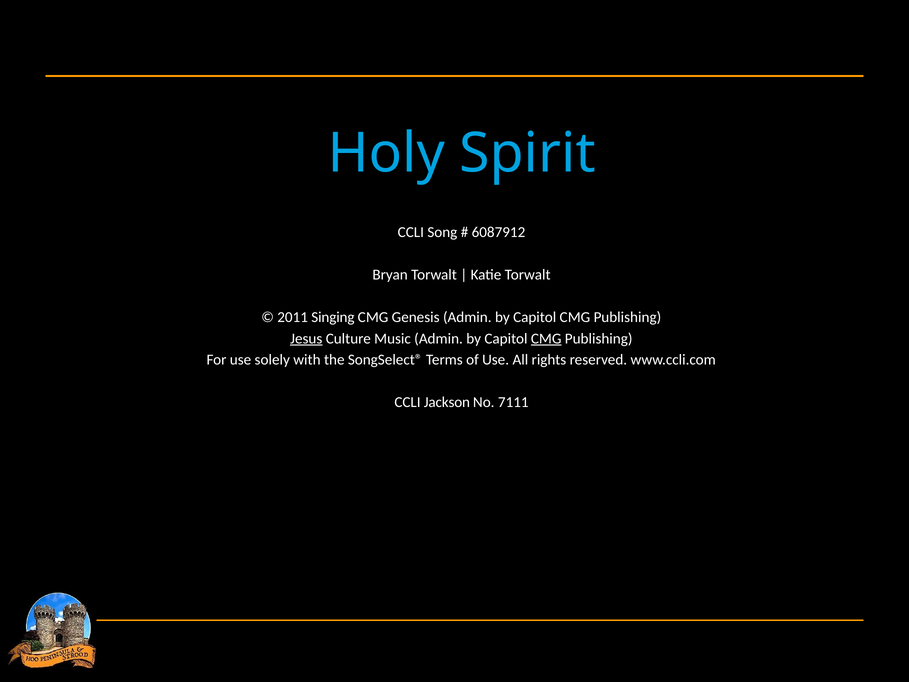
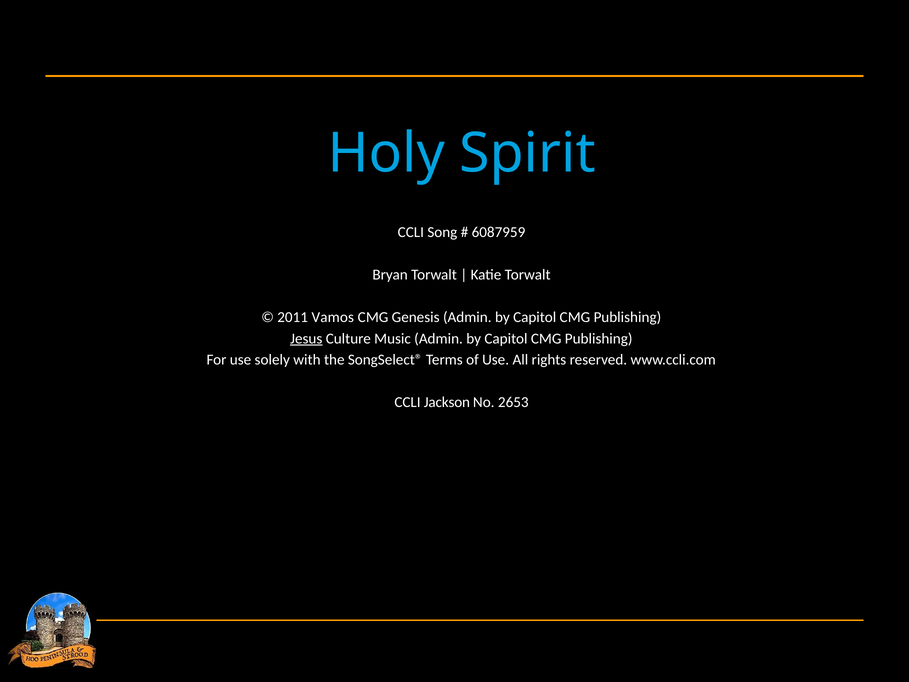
6087912: 6087912 -> 6087959 (498, 232)
Singing: Singing -> Vamos (333, 317)
CMG underline: present -> none (546, 338)
7111: 7111 -> 2653 (513, 402)
